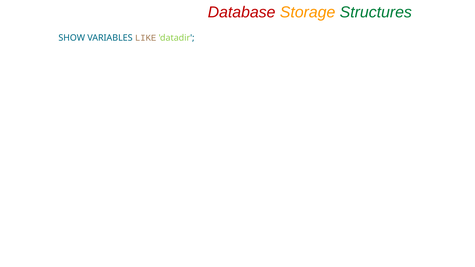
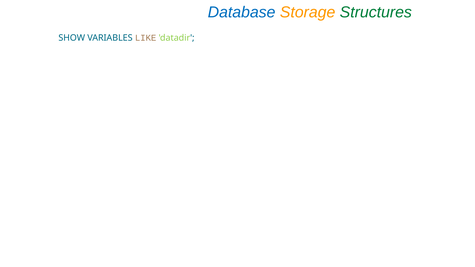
Database colour: red -> blue (242, 12)
